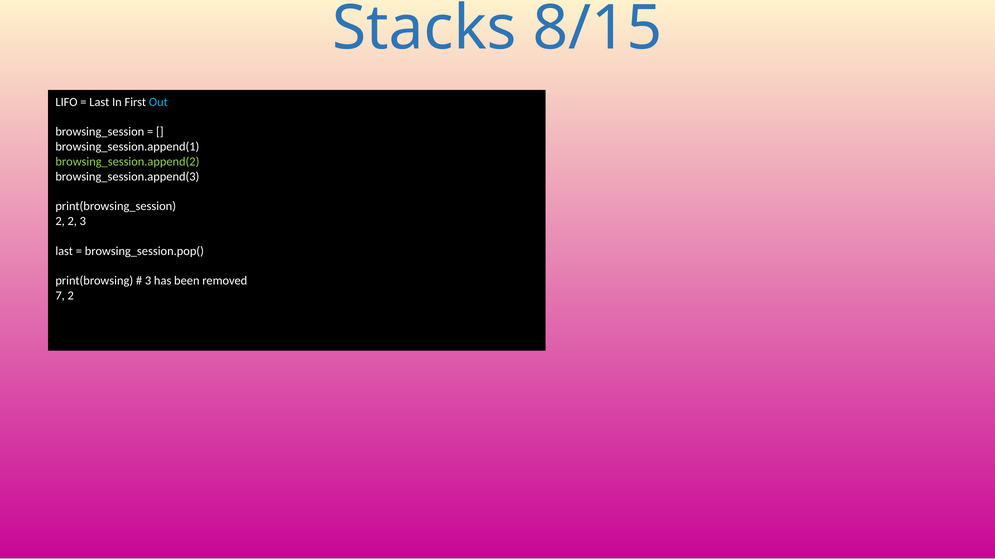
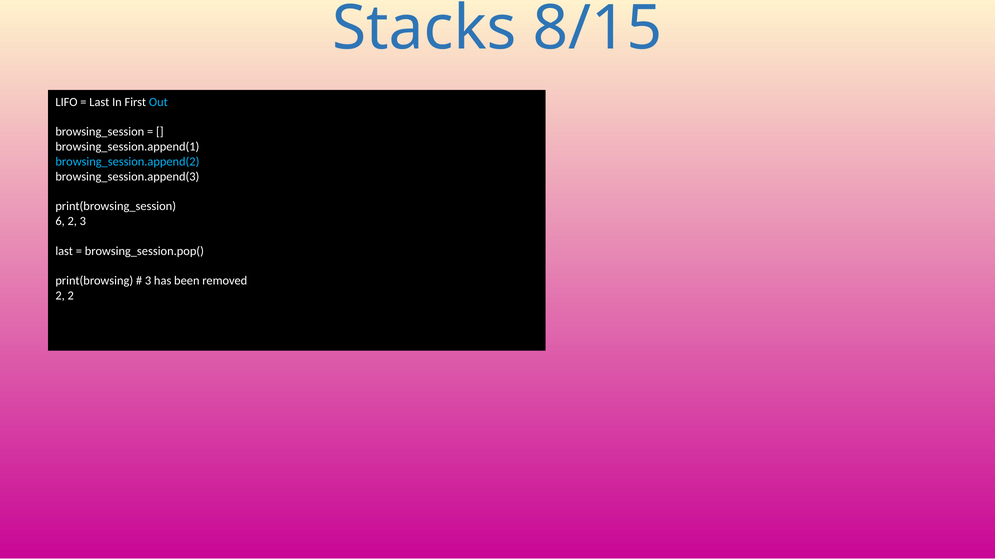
browsing_session.append(2 colour: light green -> light blue (127, 162)
2: 2 -> 6 (60, 221)
7: 7 -> 2 (60, 296)
